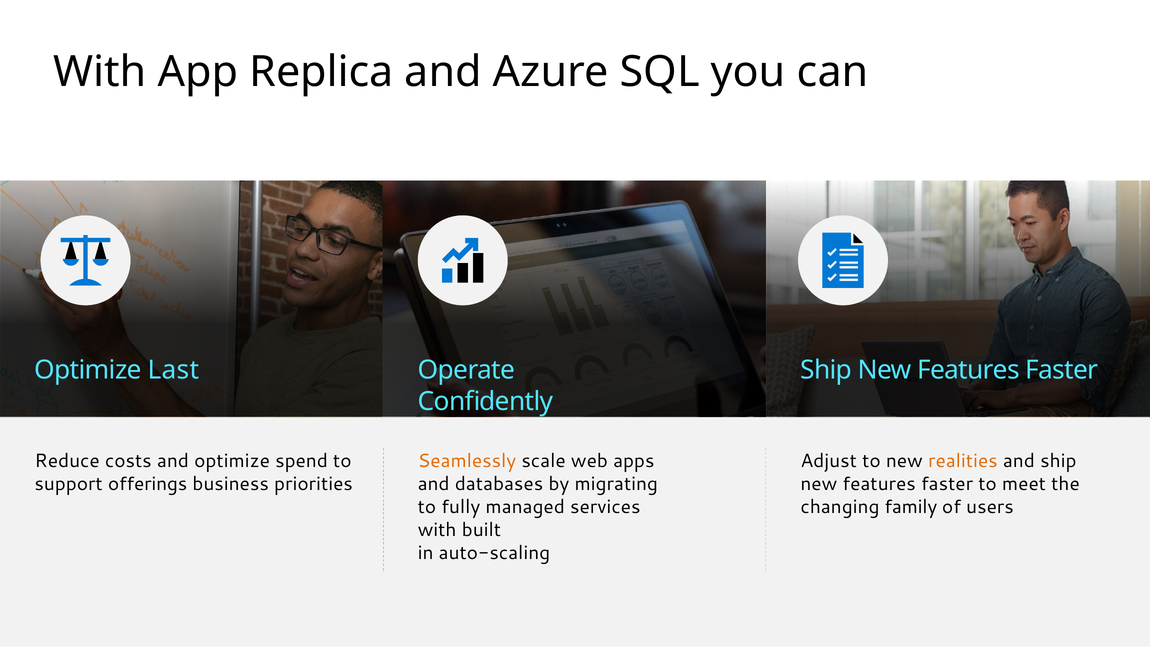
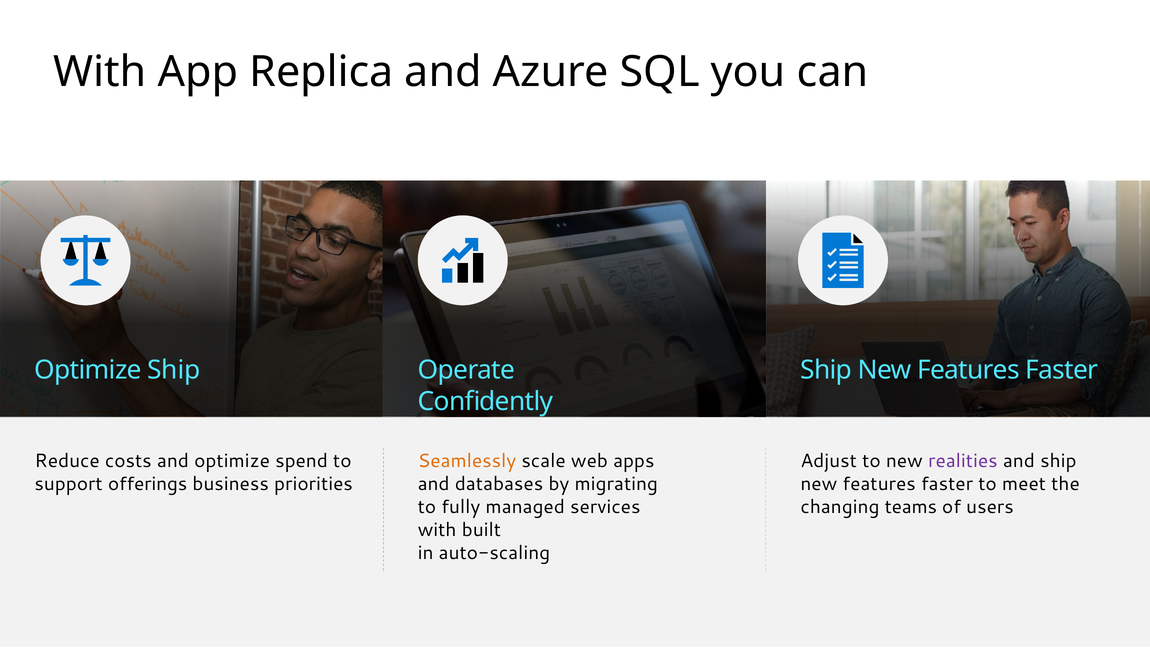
Optimize Last: Last -> Ship (174, 370)
realities colour: orange -> purple (963, 461)
family: family -> teams (911, 507)
